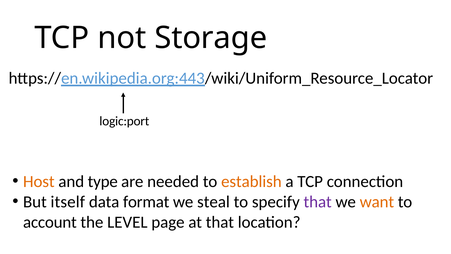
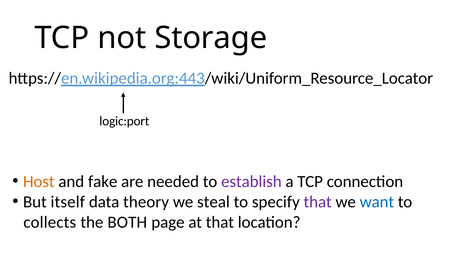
type: type -> fake (103, 181)
establish colour: orange -> purple (251, 181)
format: format -> theory (146, 202)
want colour: orange -> blue (377, 202)
account: account -> collects (50, 222)
LEVEL: LEVEL -> BOTH (127, 222)
